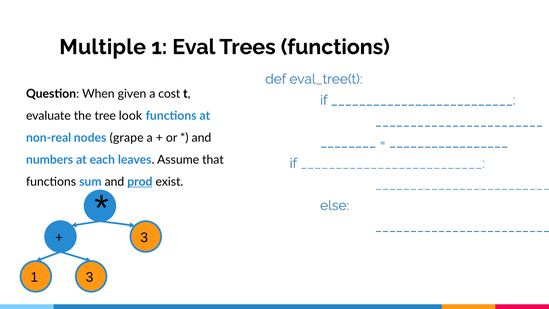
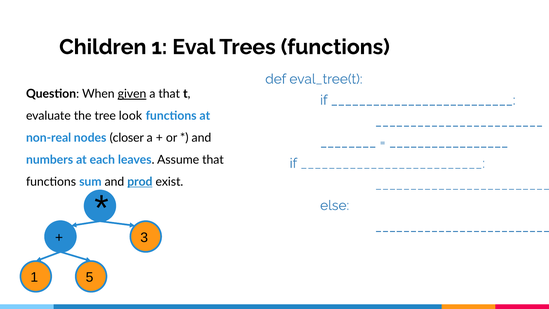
Multiple: Multiple -> Children (103, 47)
given underline: none -> present (132, 94)
a cost: cost -> that (169, 94)
grape: grape -> closer (127, 138)
1 3: 3 -> 5 (90, 277)
